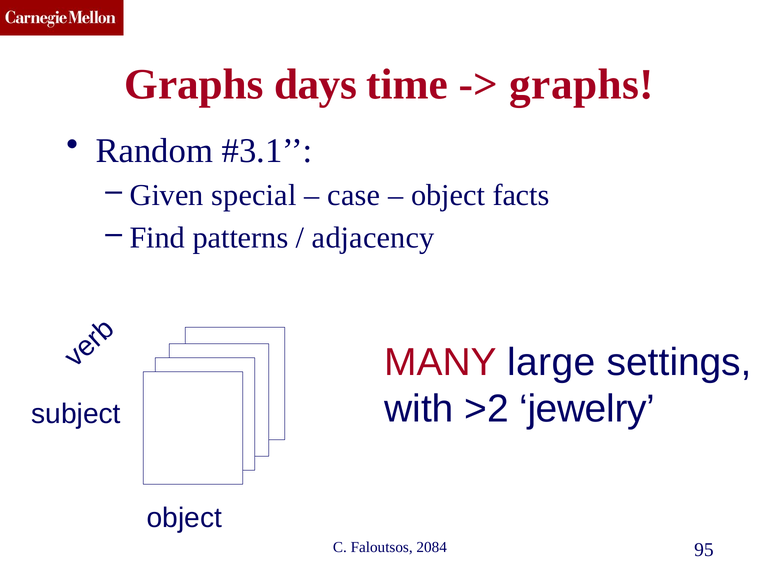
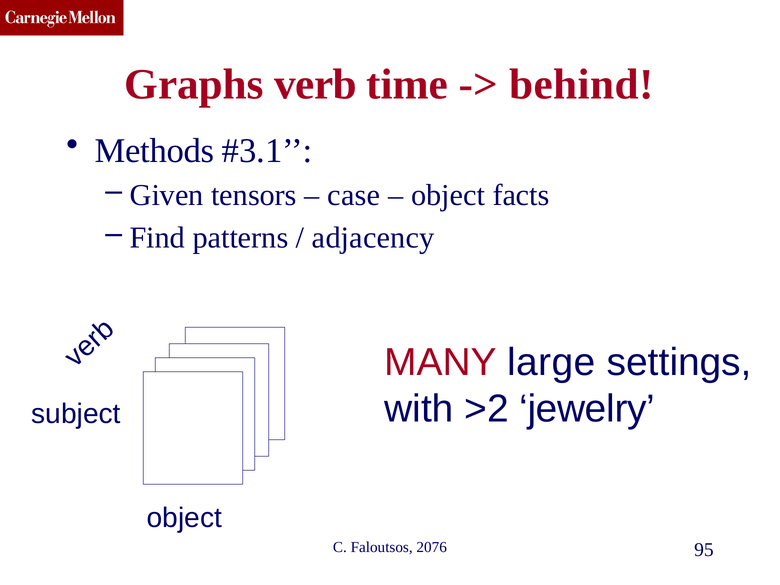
days: days -> verb (316, 84)
graphs: graphs -> behind (582, 84)
Random: Random -> Methods (154, 151)
special: special -> tensors (254, 195)
2084: 2084 -> 2076 (432, 547)
